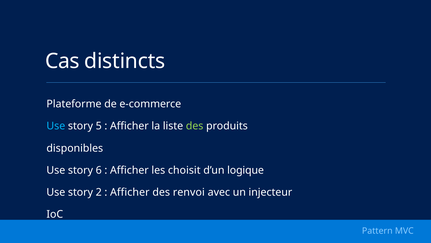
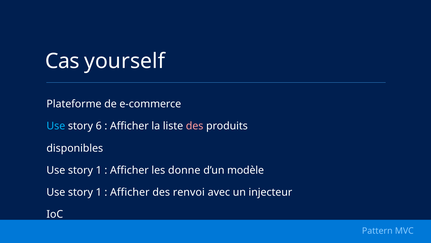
distincts: distincts -> yourself (125, 61)
5: 5 -> 6 (99, 126)
des colour: light green -> pink (195, 126)
6: 6 -> 1 (99, 170)
choisit: choisit -> donne (184, 170)
logique: logique -> modèle (246, 170)
2: 2 -> 1 (99, 192)
